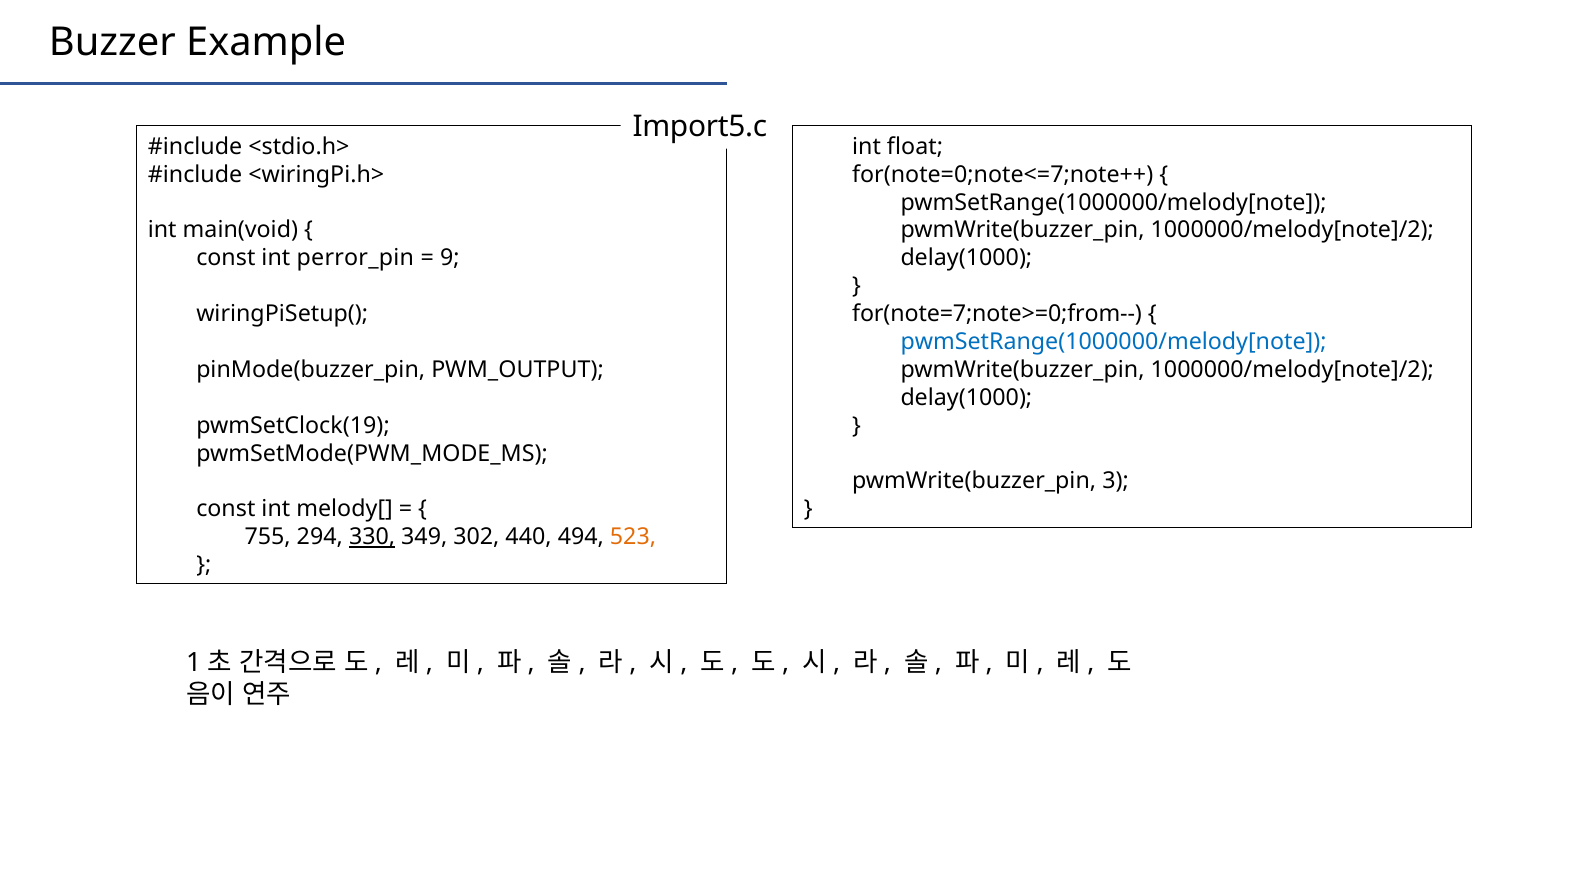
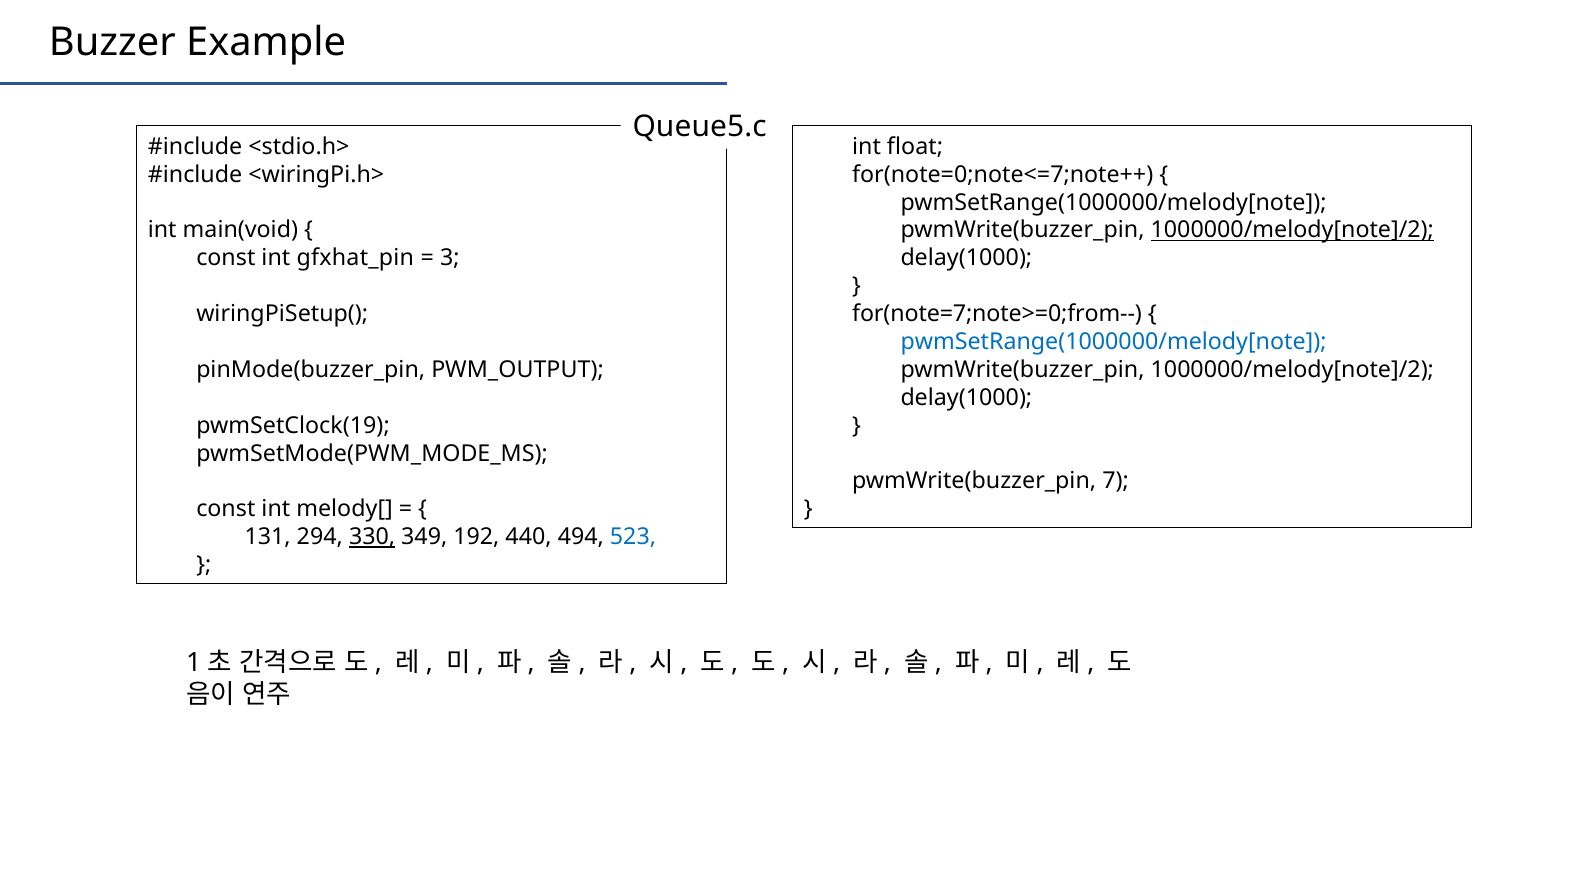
Import5.c: Import5.c -> Queue5.c (700, 127)
1000000/melody[note]/2 underline: none -> present (1292, 230)
perror_pin: perror_pin -> gfxhat_pin (355, 258)
9: 9 -> 3 (450, 258)
3: 3 -> 7 (1116, 481)
755: 755 -> 131 (268, 537)
302: 302 -> 192 (476, 537)
523 colour: orange -> blue (633, 537)
